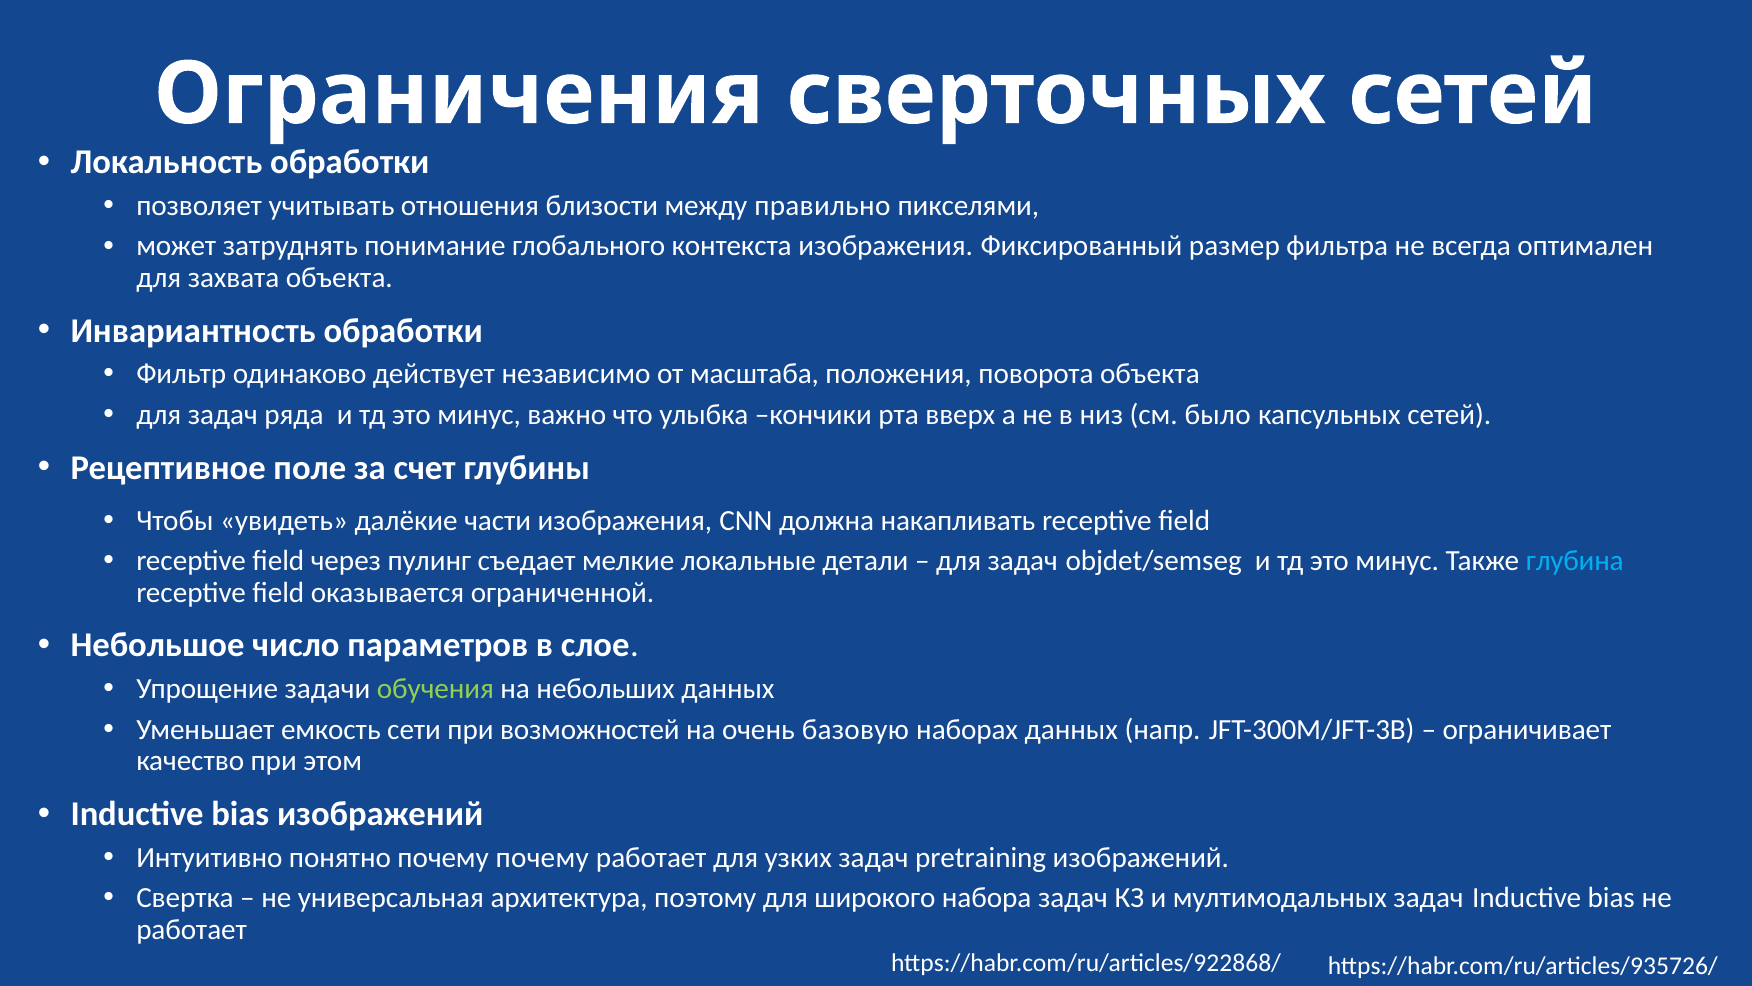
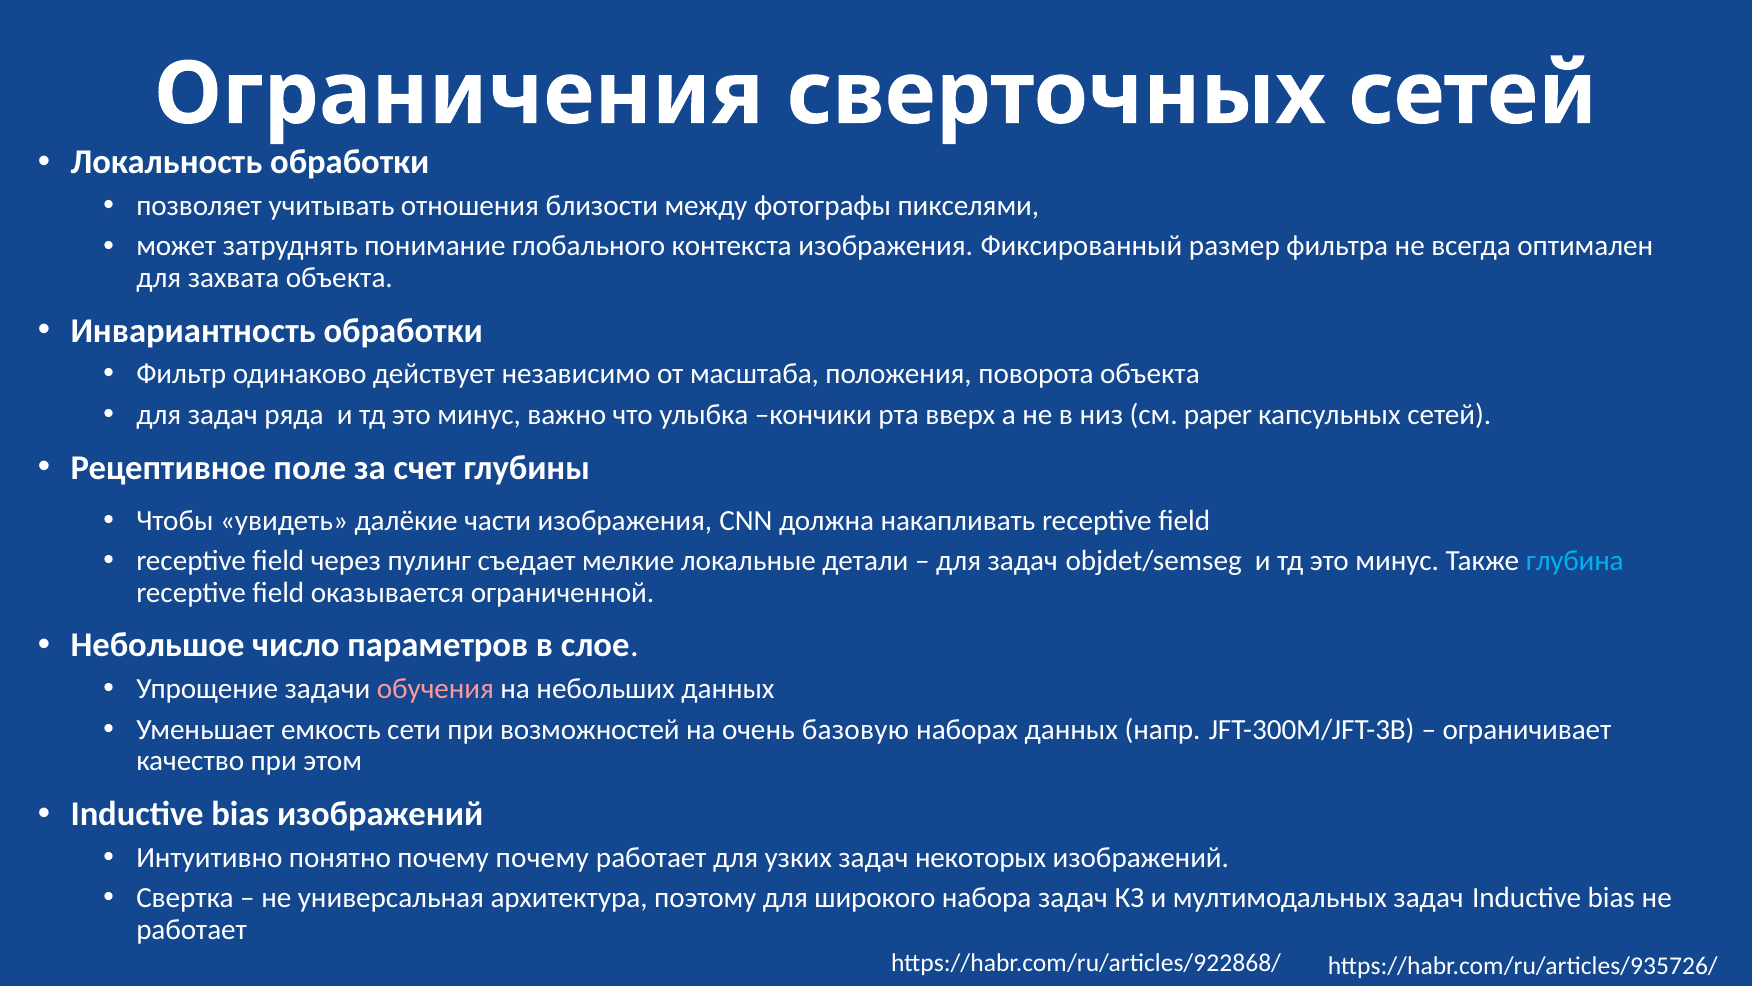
правильно: правильно -> фотографы (823, 206)
было: было -> paper (1218, 415)
обучения colour: light green -> pink (435, 689)
pretraining: pretraining -> некоторых (981, 857)
